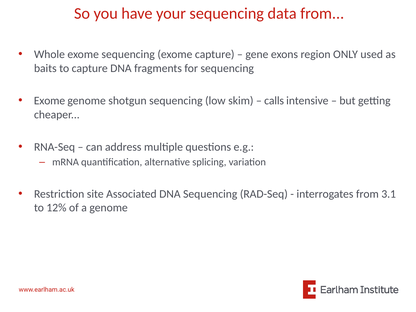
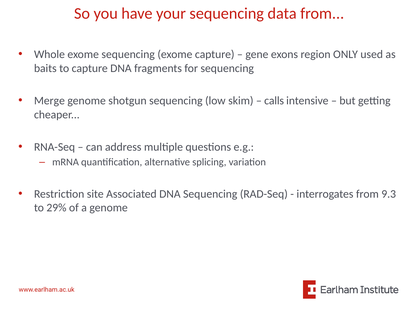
Exome: Exome -> Merge (49, 101)
3.1: 3.1 -> 9.3 (389, 194)
12%: 12% -> 29% (56, 208)
